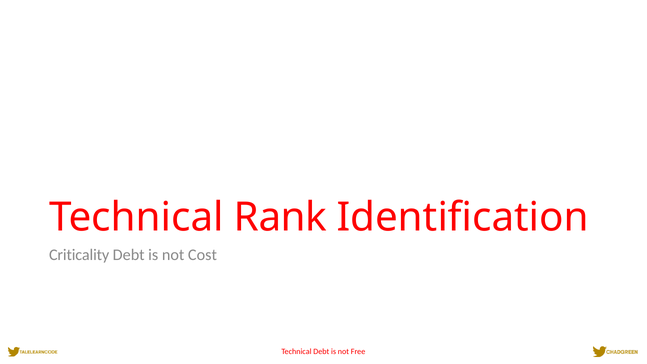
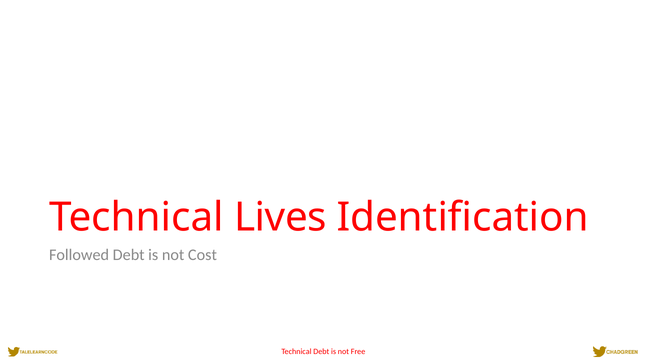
Rank: Rank -> Lives (280, 218)
Criticality: Criticality -> Followed (79, 255)
